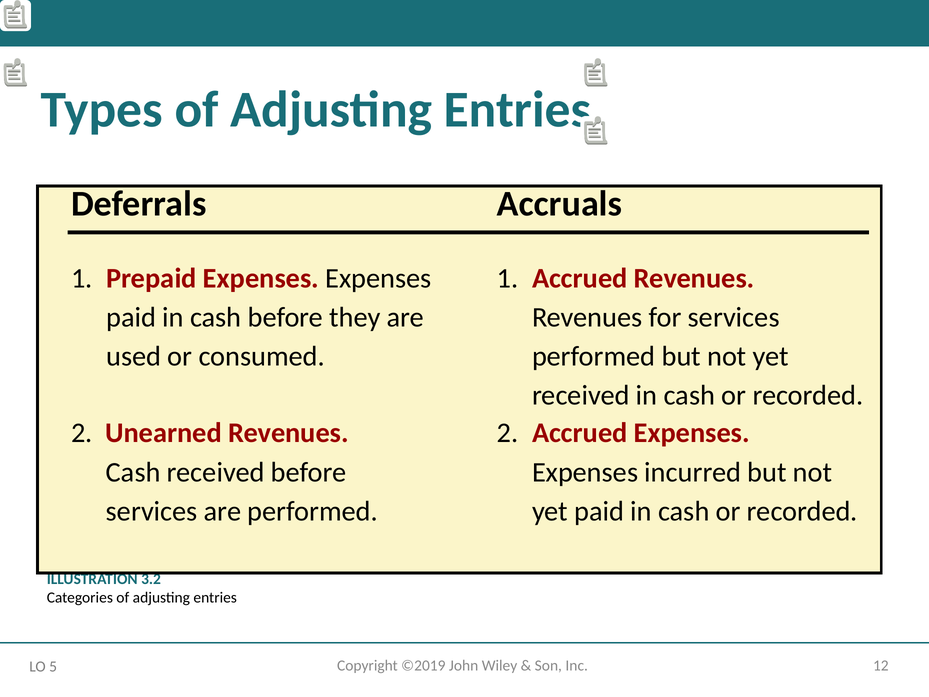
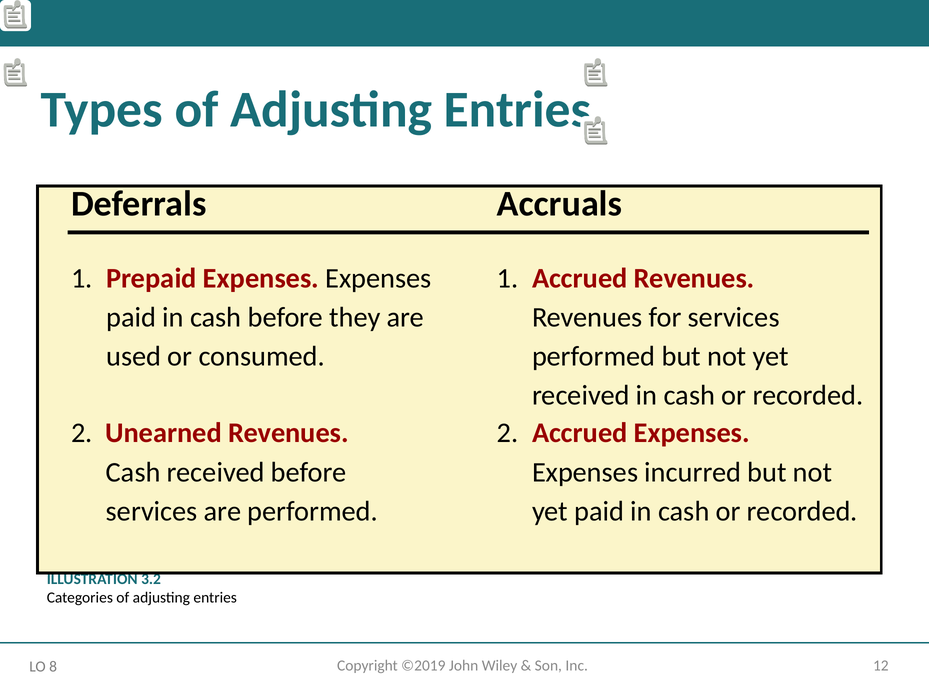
5: 5 -> 8 (53, 666)
